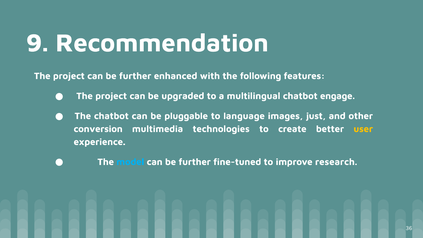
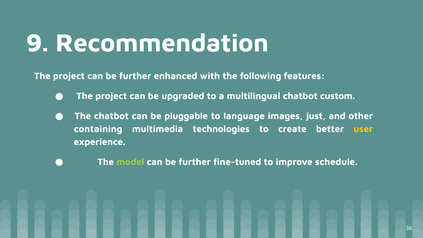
engage: engage -> custom (337, 96)
conversion: conversion -> containing (98, 129)
model colour: light blue -> light green (130, 162)
research: research -> schedule (336, 162)
